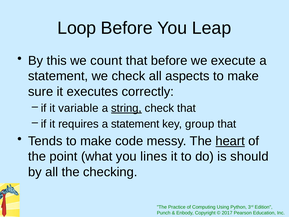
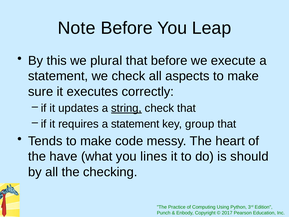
Loop: Loop -> Note (77, 28)
count: count -> plural (106, 61)
variable: variable -> updates (78, 108)
heart underline: present -> none (230, 141)
point: point -> have (64, 156)
